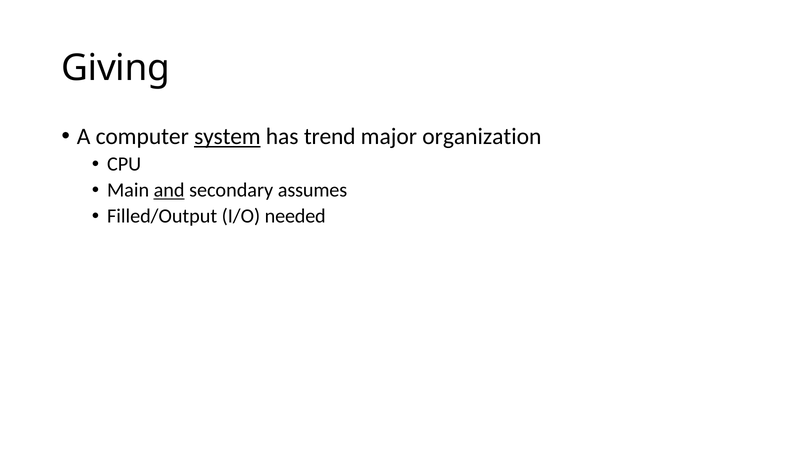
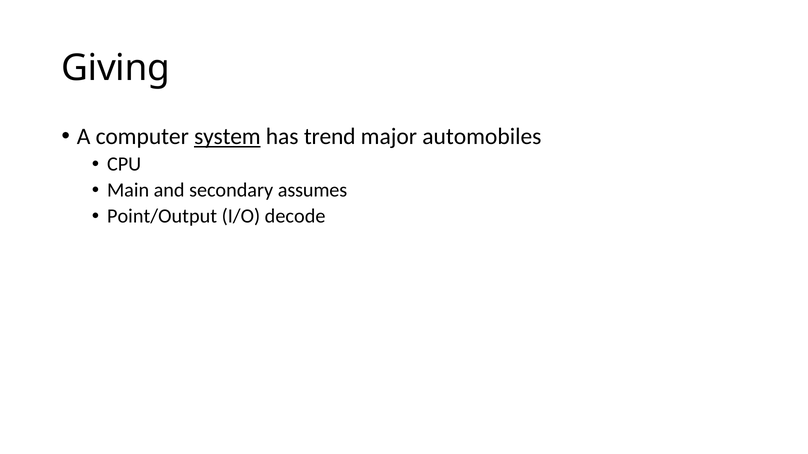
organization: organization -> automobiles (482, 137)
and underline: present -> none (169, 190)
Filled/Output: Filled/Output -> Point/Output (162, 216)
needed: needed -> decode (295, 216)
